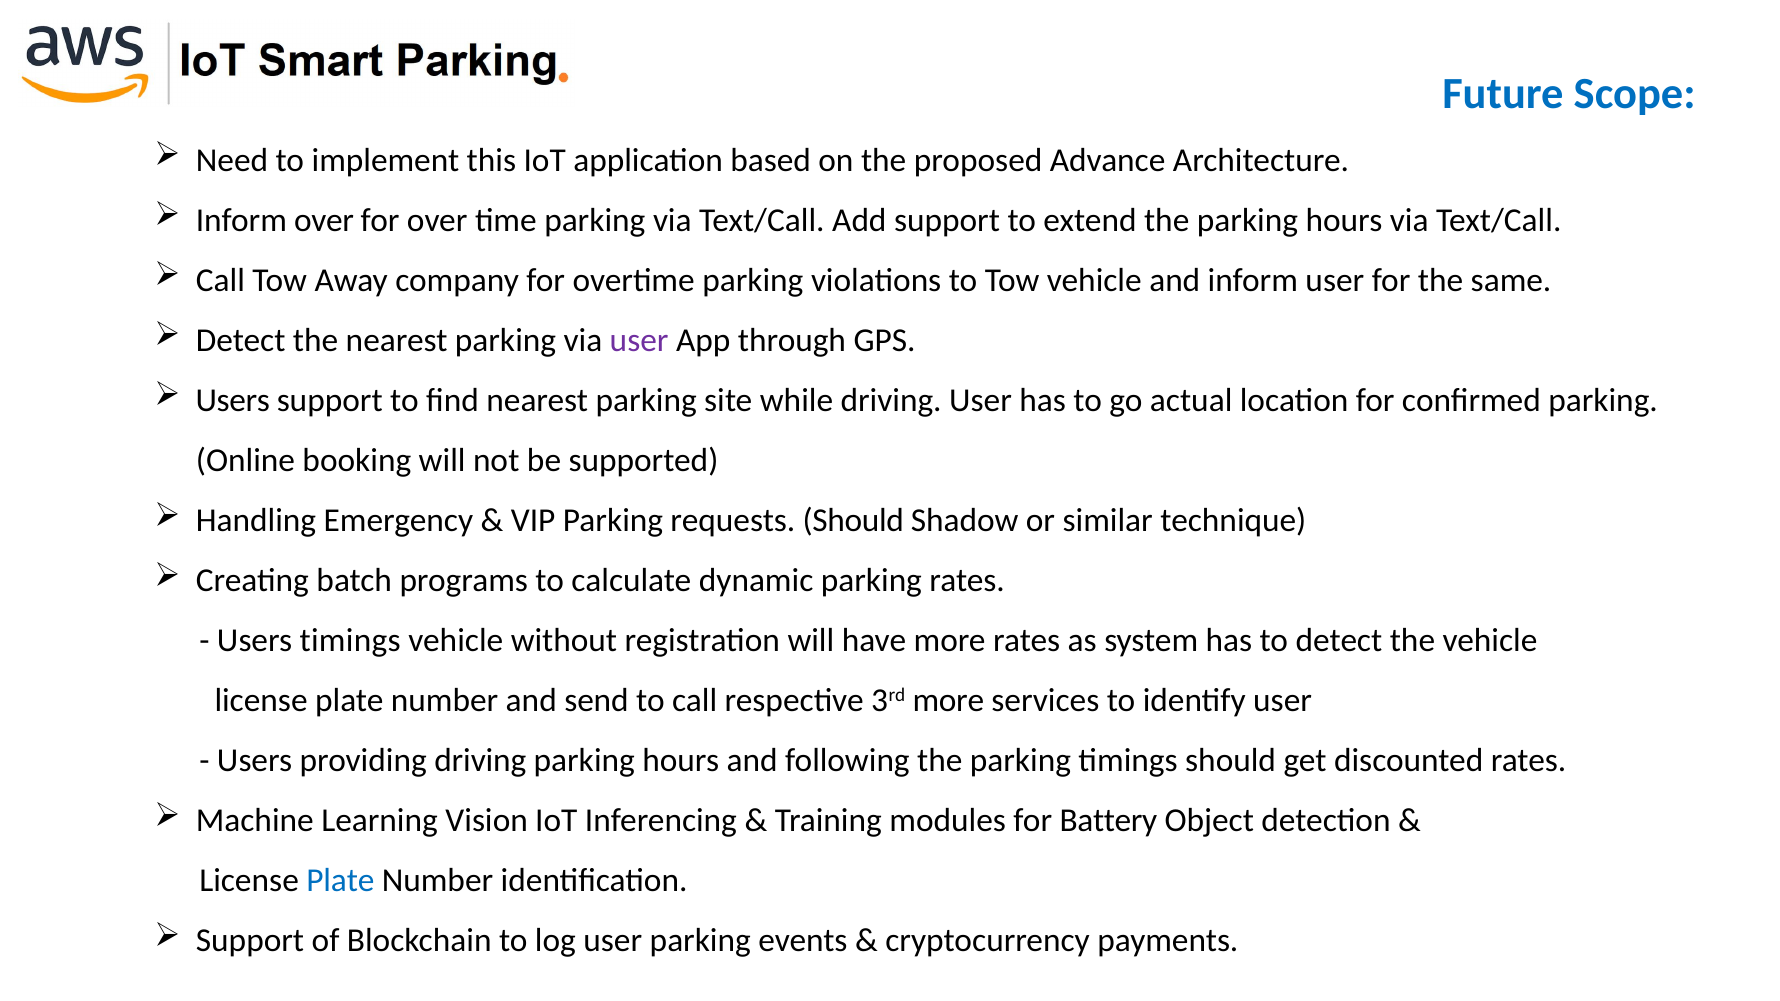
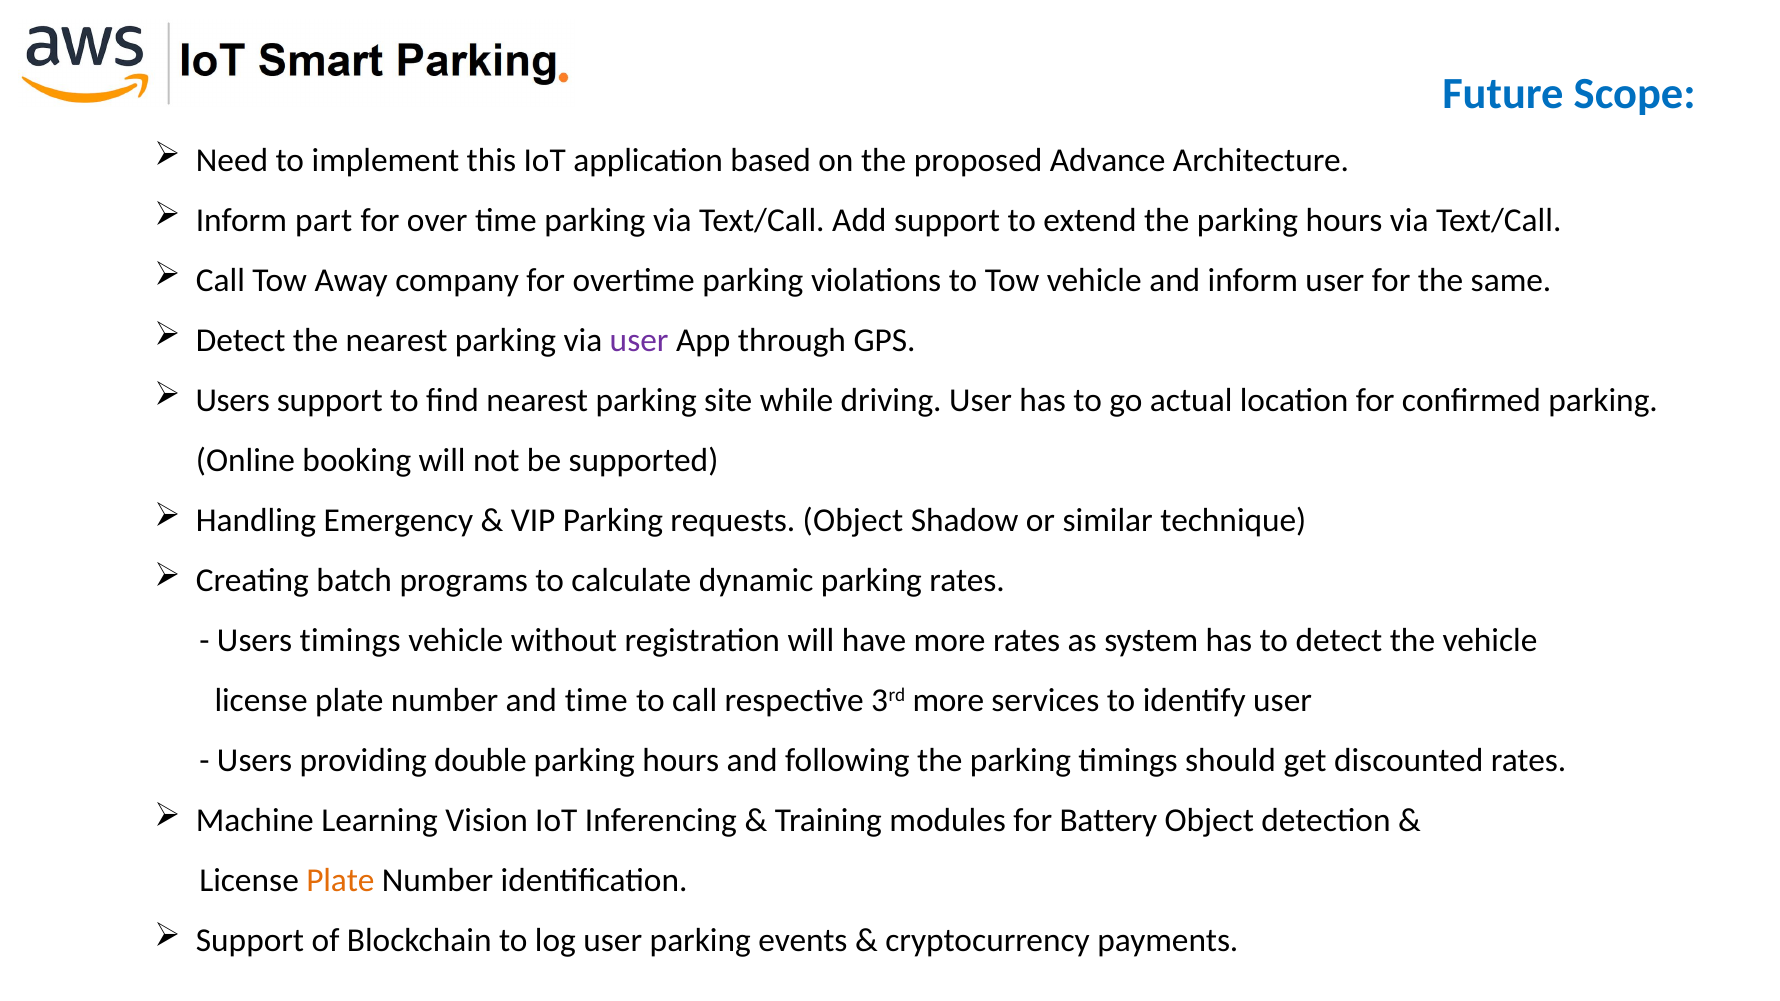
Inform over: over -> part (324, 220)
requests Should: Should -> Object (853, 521)
and send: send -> time (596, 701)
providing driving: driving -> double (480, 761)
Plate colour: blue -> orange (340, 881)
